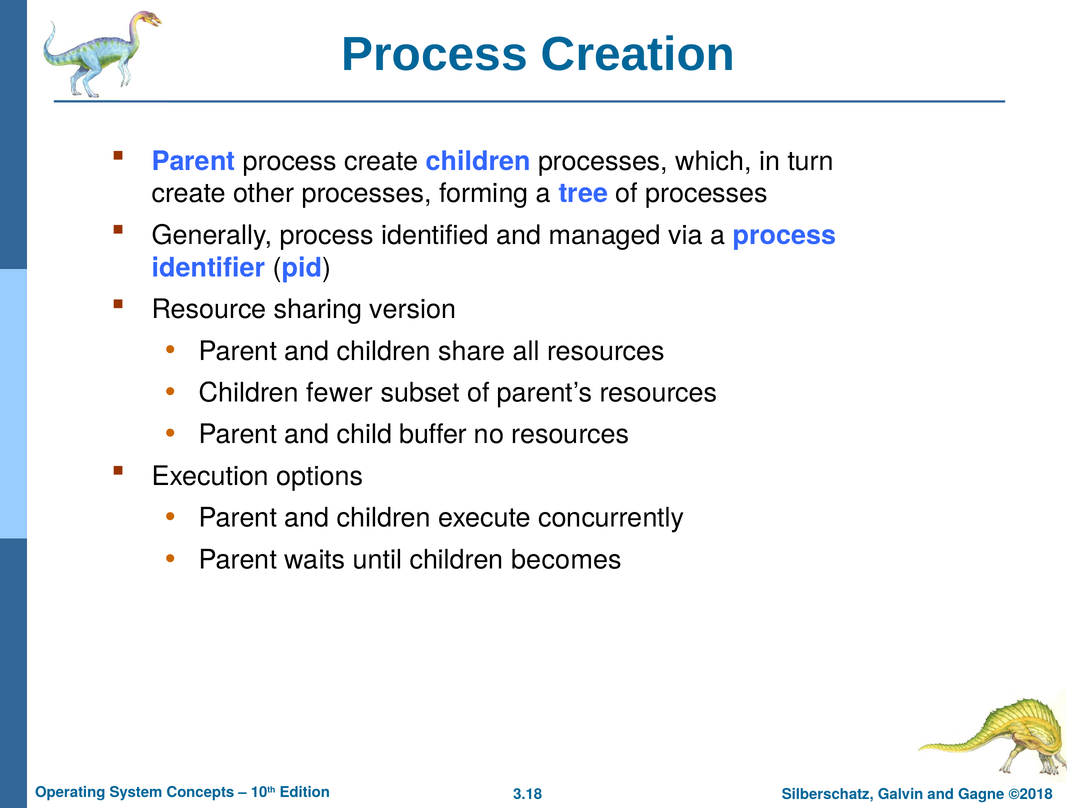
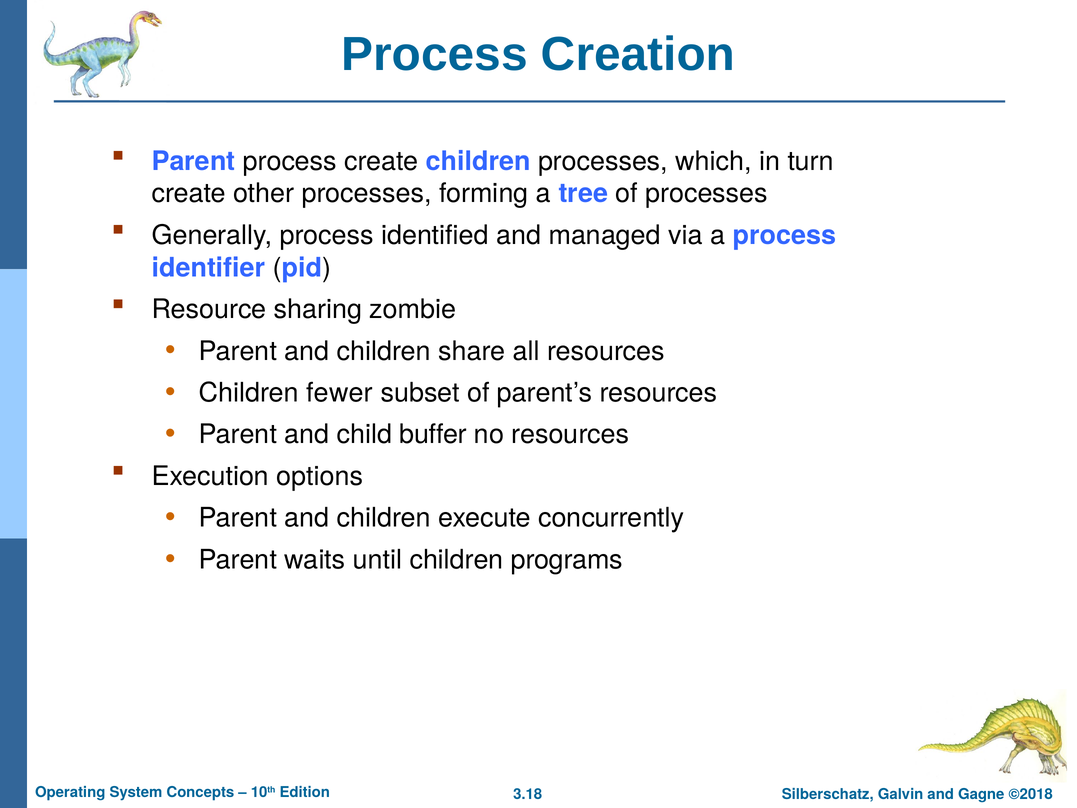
version: version -> zombie (413, 309)
becomes: becomes -> programs (567, 560)
